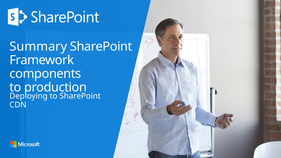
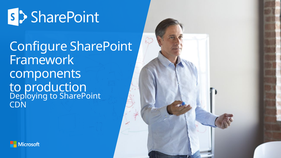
Summary: Summary -> Configure (38, 47)
